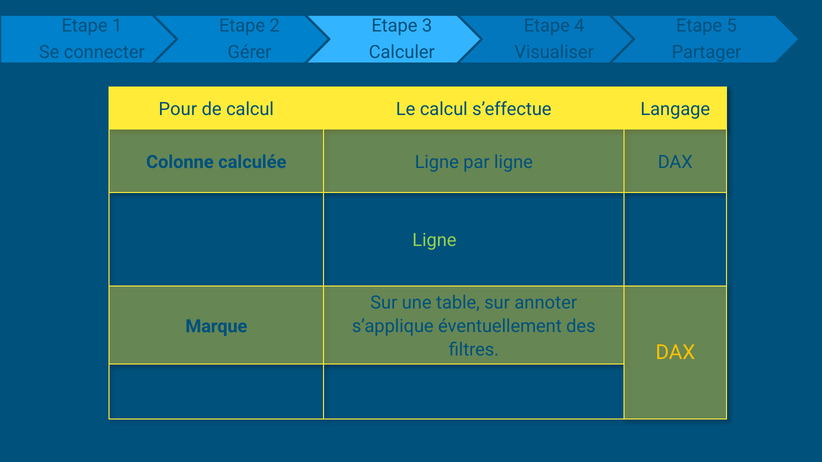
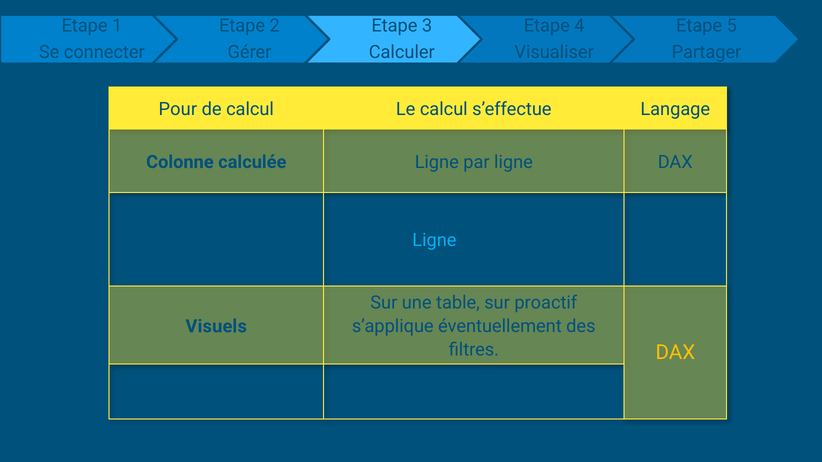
Ligne colour: light green -> light blue (434, 241)
annoter: annoter -> proactif (546, 303)
Marque: Marque -> Visuels (216, 327)
